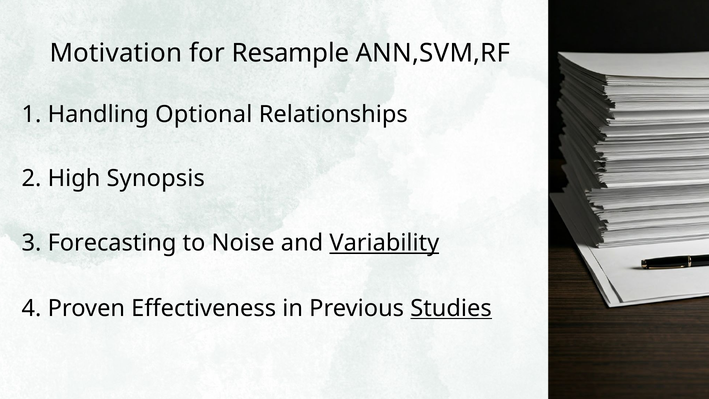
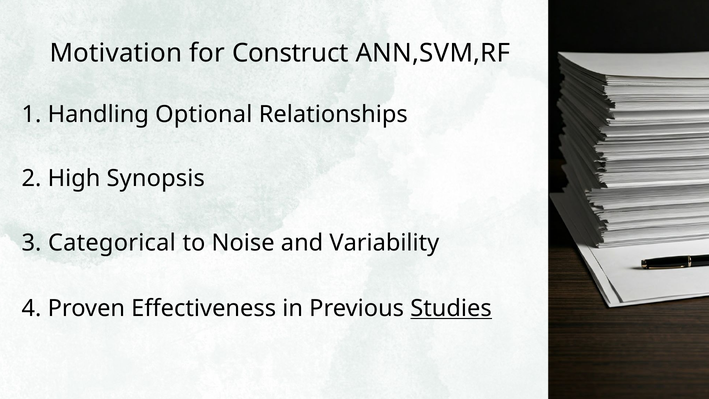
Resample: Resample -> Construct (290, 53)
Forecasting: Forecasting -> Categorical (112, 243)
Variability underline: present -> none (384, 243)
